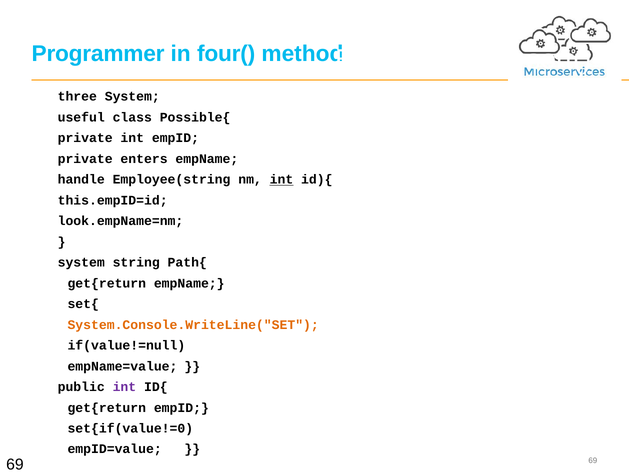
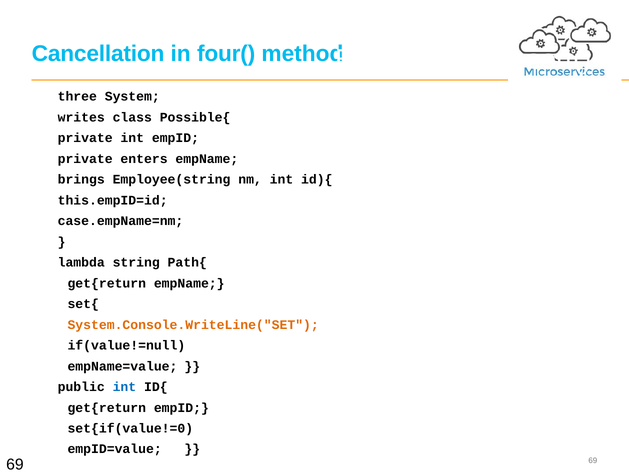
Programmer: Programmer -> Cancellation (98, 54)
useful: useful -> writes (81, 117)
handle: handle -> brings (81, 179)
int underline: present -> none (281, 179)
look.empName=nm: look.empName=nm -> case.empName=nm (120, 221)
system: system -> lambda (81, 262)
int colour: purple -> blue (124, 387)
